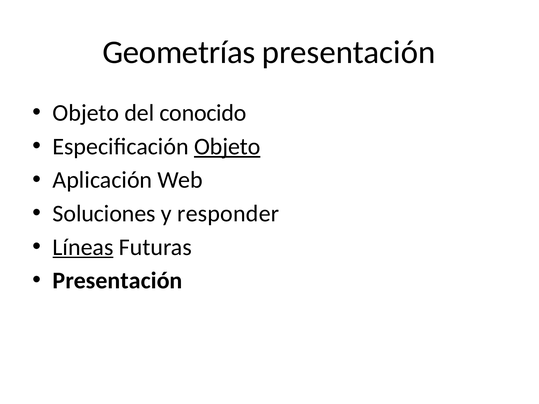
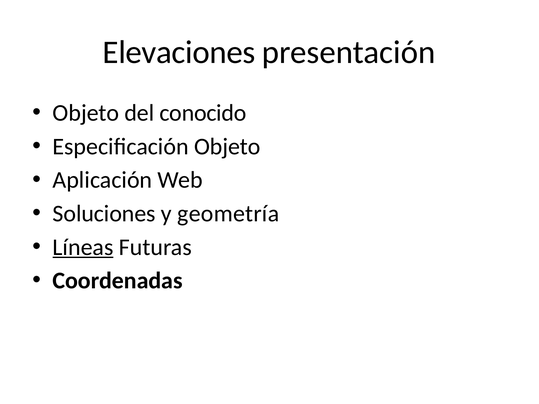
Geometrías: Geometrías -> Elevaciones (179, 52)
Objeto underline: present -> none (227, 147)
responder: responder -> geometría (228, 214)
Presentación: Presentación -> Coordenadas (118, 281)
